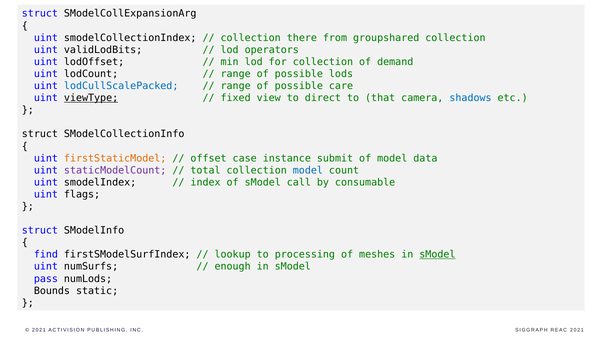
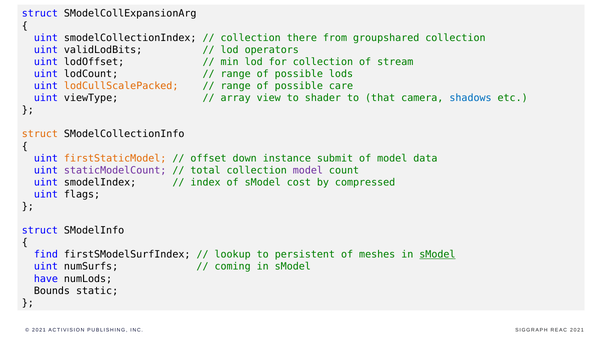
demand: demand -> stream (395, 62)
lodCullScalePacked colour: blue -> orange (121, 86)
viewType underline: present -> none (91, 98)
fixed: fixed -> array (236, 98)
direct: direct -> shader (323, 98)
struct colour: black -> orange (40, 134)
case: case -> down (245, 158)
model colour: blue -> purple (308, 170)
call: call -> cost (299, 182)
consumable: consumable -> compressed (365, 182)
processing: processing -> persistent (305, 254)
enough: enough -> coming (233, 266)
pass: pass -> have (46, 278)
